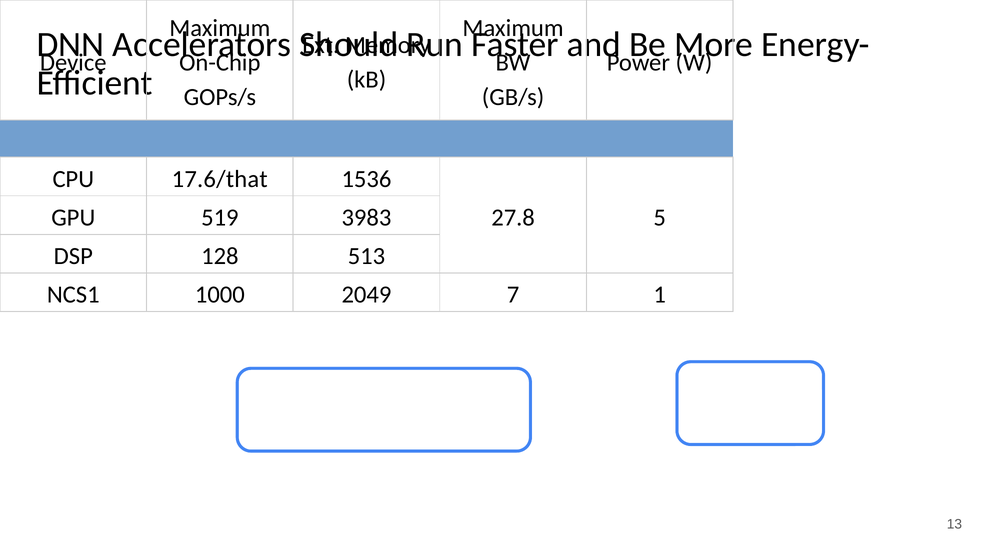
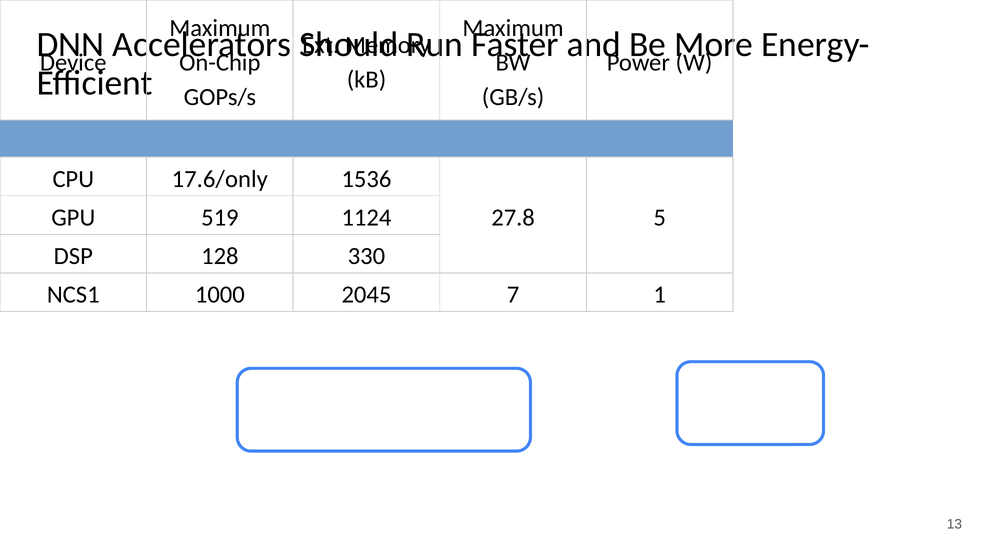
17.6/that: 17.6/that -> 17.6/only (220, 179)
3983: 3983 -> 1124 (366, 218)
513: 513 -> 330 (366, 256)
2049: 2049 -> 2045 (366, 295)
